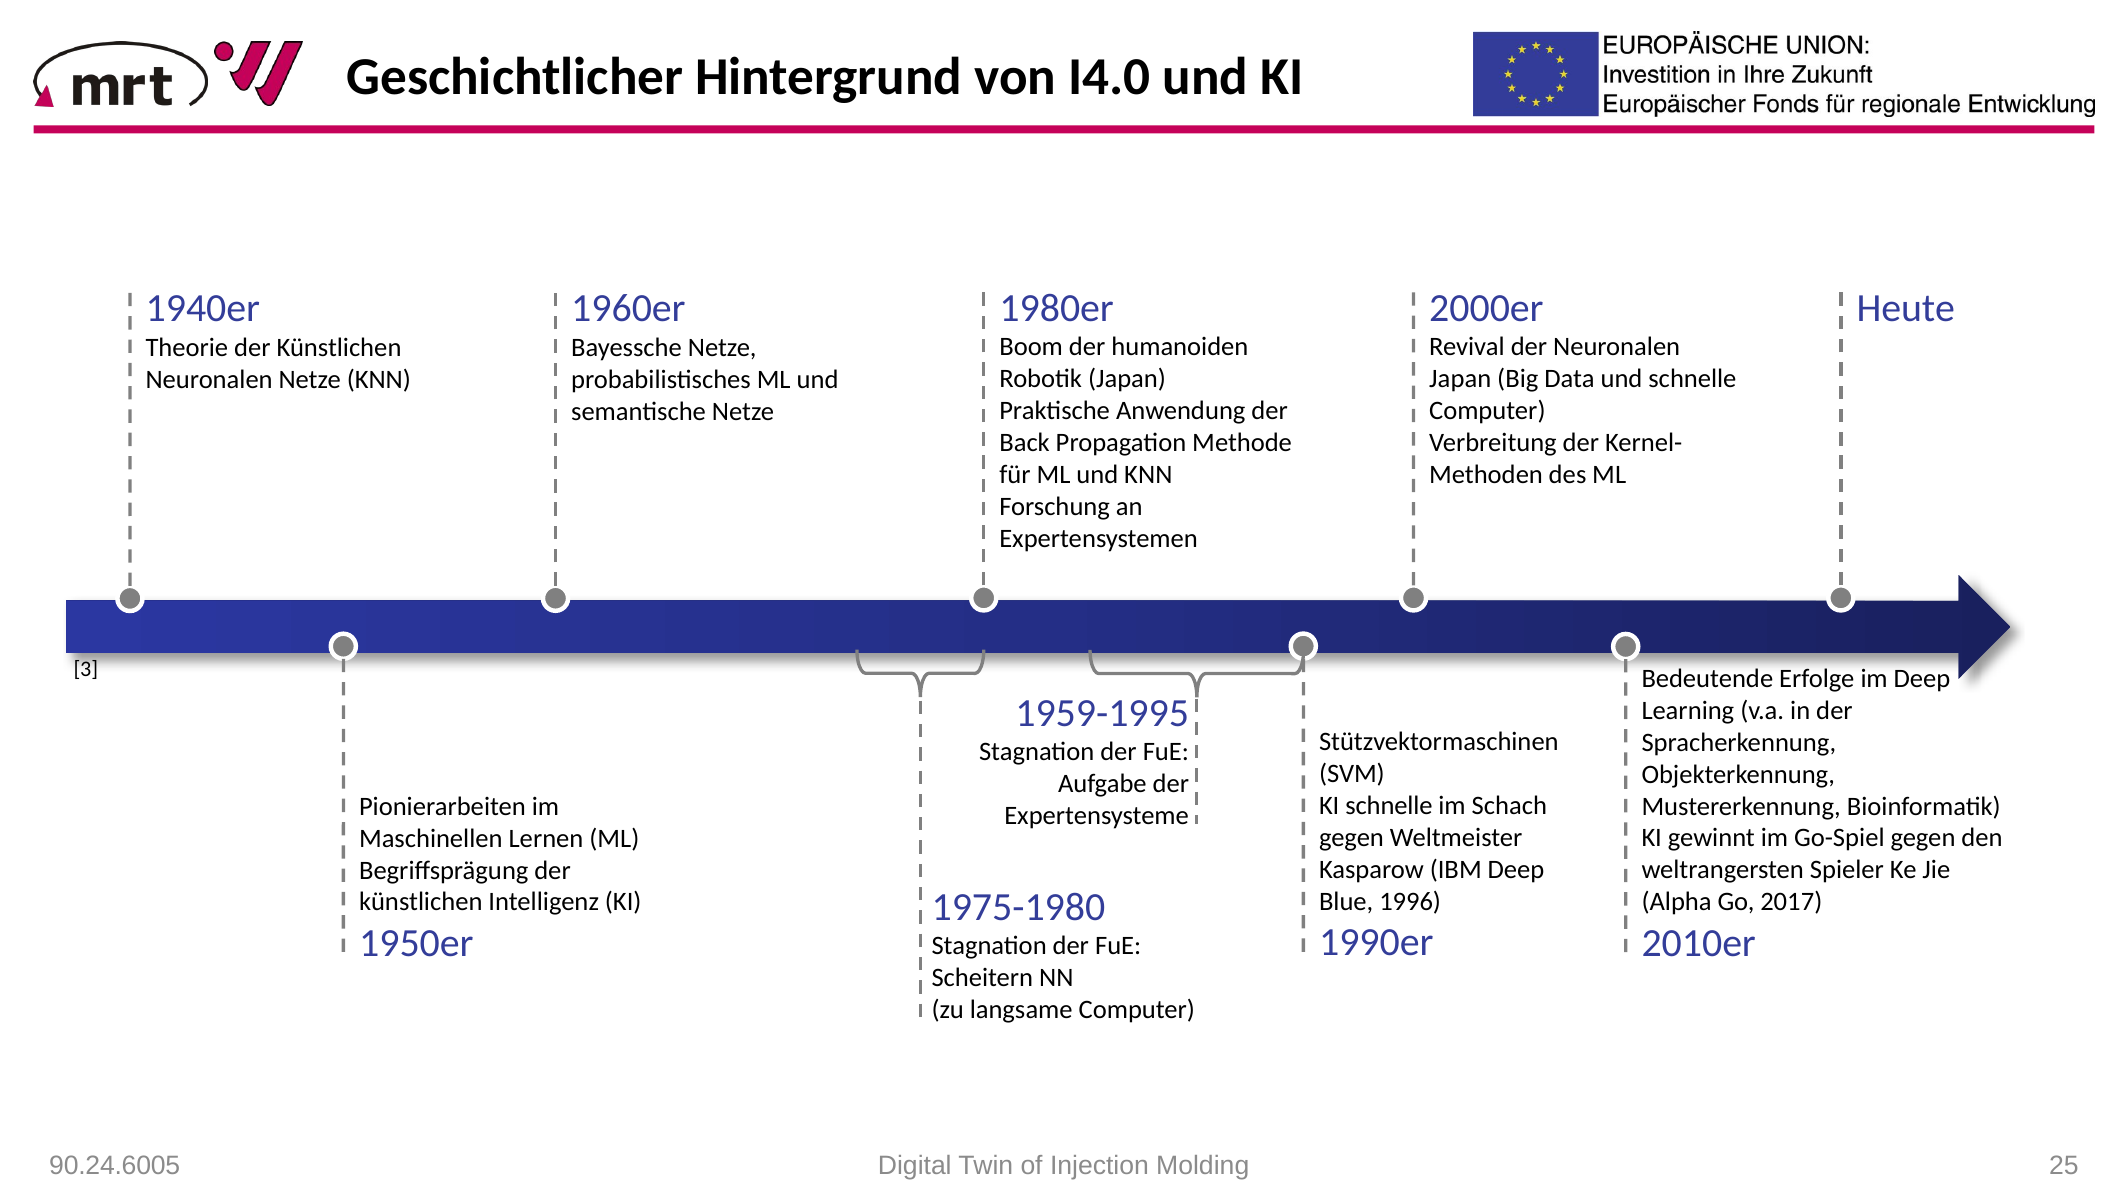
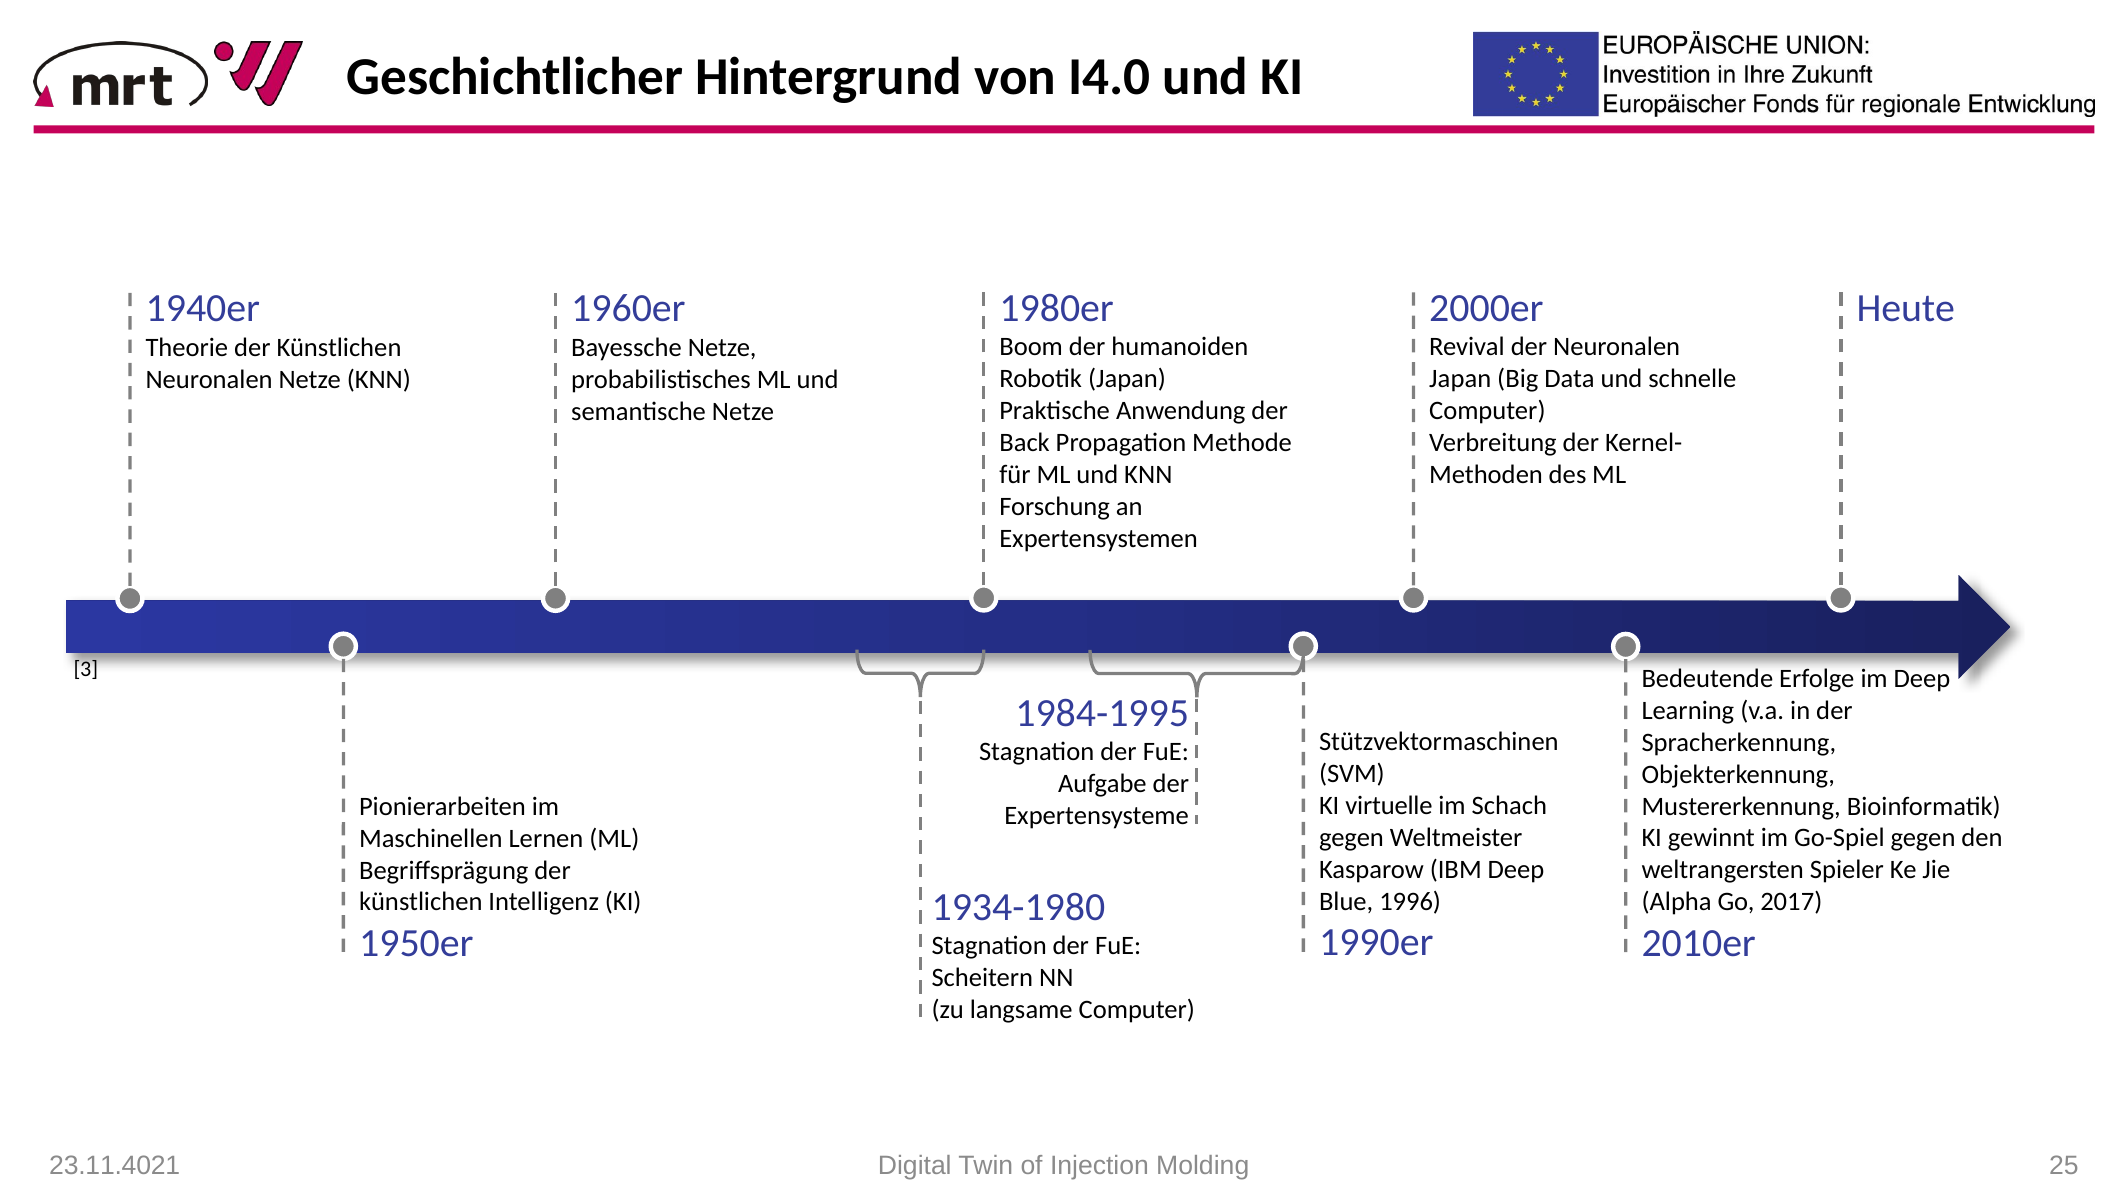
1959-1995: 1959-1995 -> 1984-1995 (1102, 713)
KI schnelle: schnelle -> virtuelle (1389, 806)
1975-1980: 1975-1980 -> 1934-1980 (1018, 907)
90.24.6005: 90.24.6005 -> 23.11.4021 (115, 1166)
